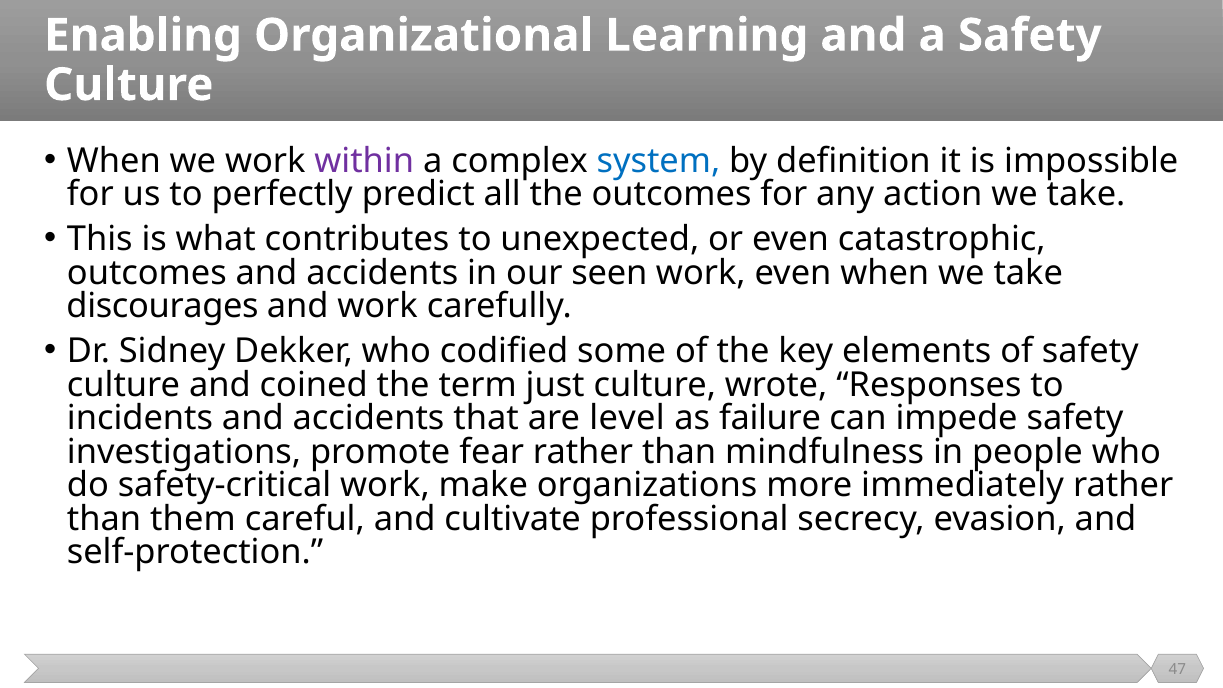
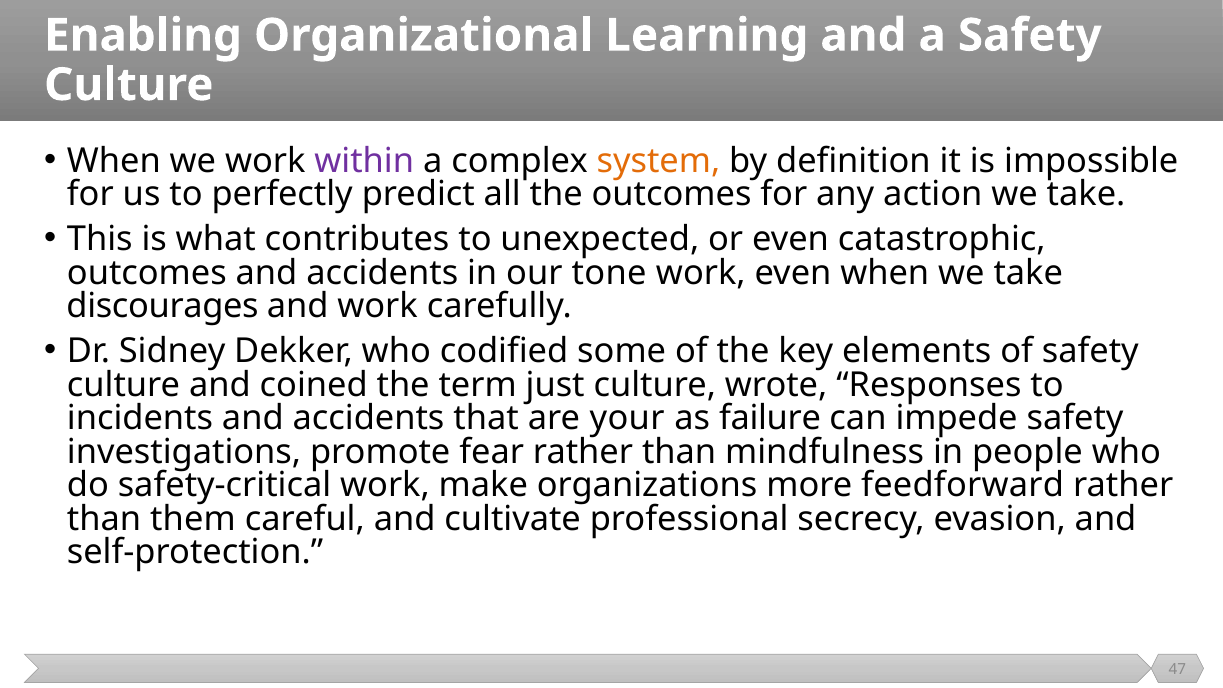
system colour: blue -> orange (658, 161)
seen: seen -> tone (609, 273)
level: level -> your (627, 418)
immediately: immediately -> feedforward (963, 485)
